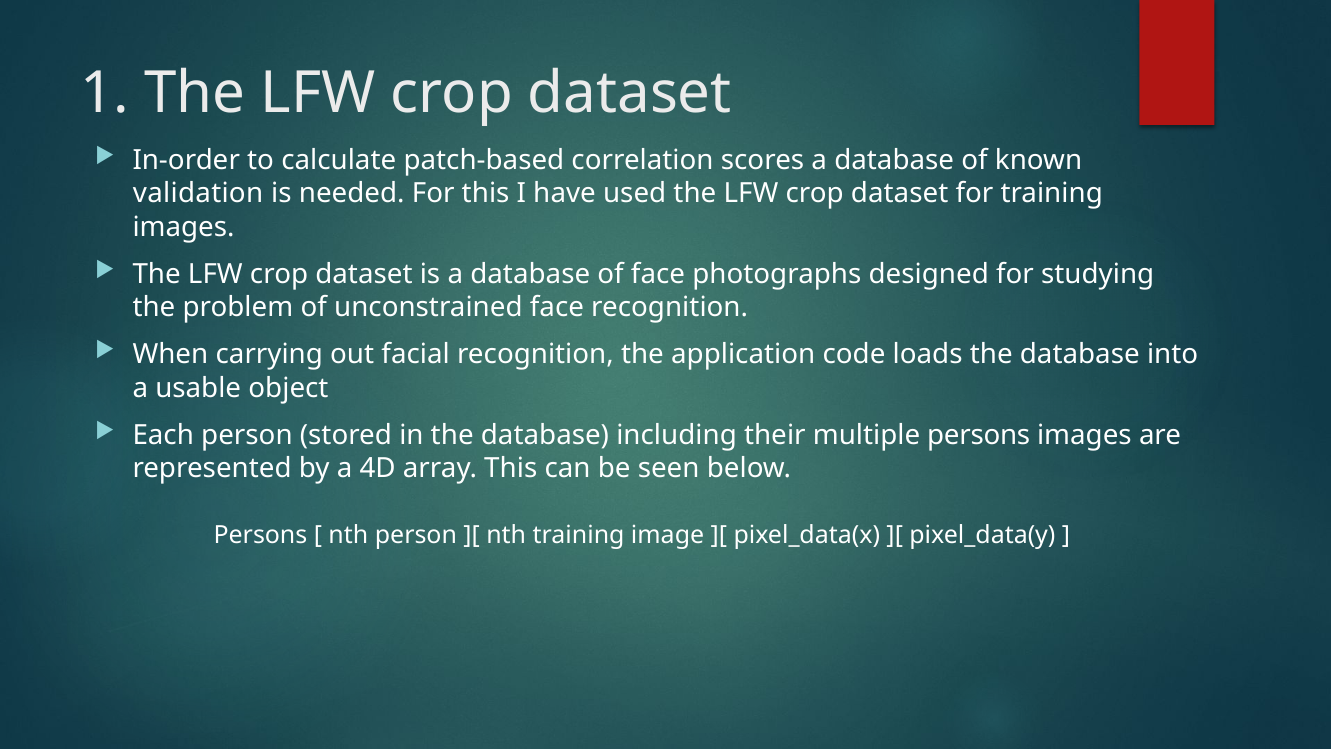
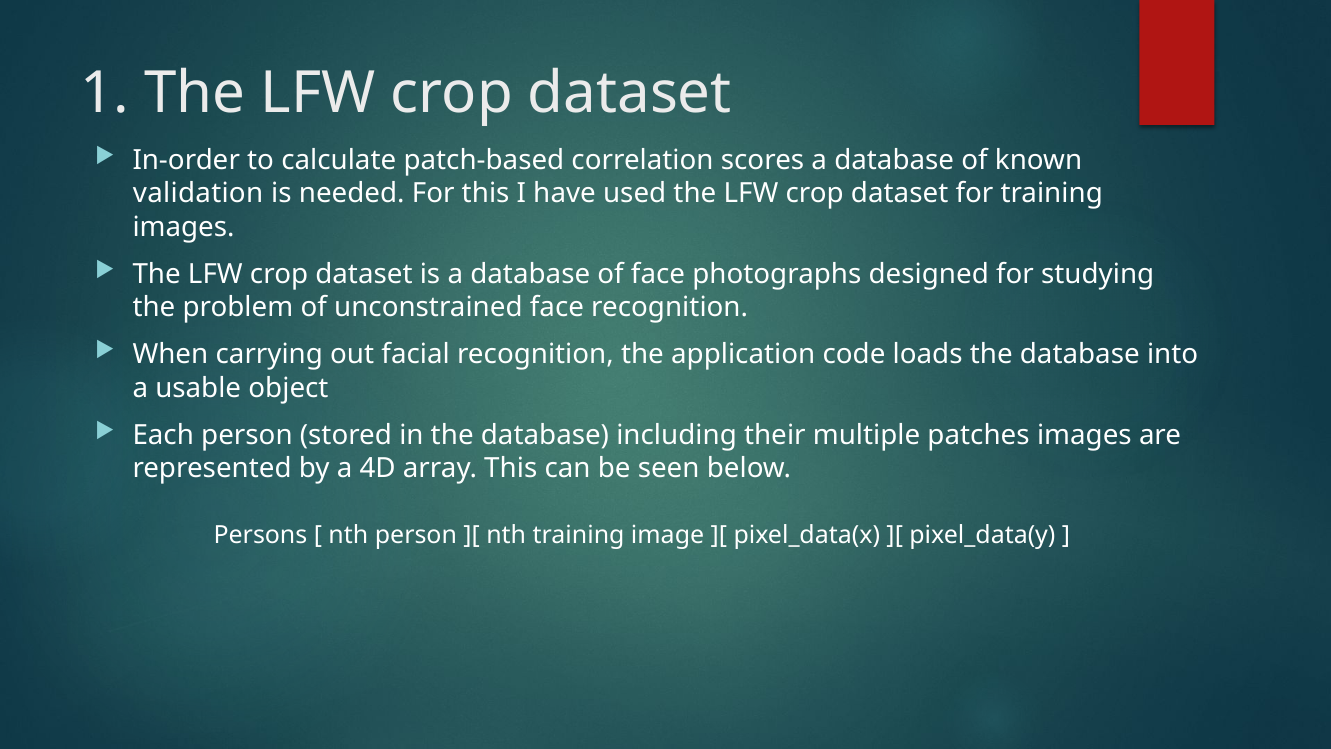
multiple persons: persons -> patches (979, 435)
